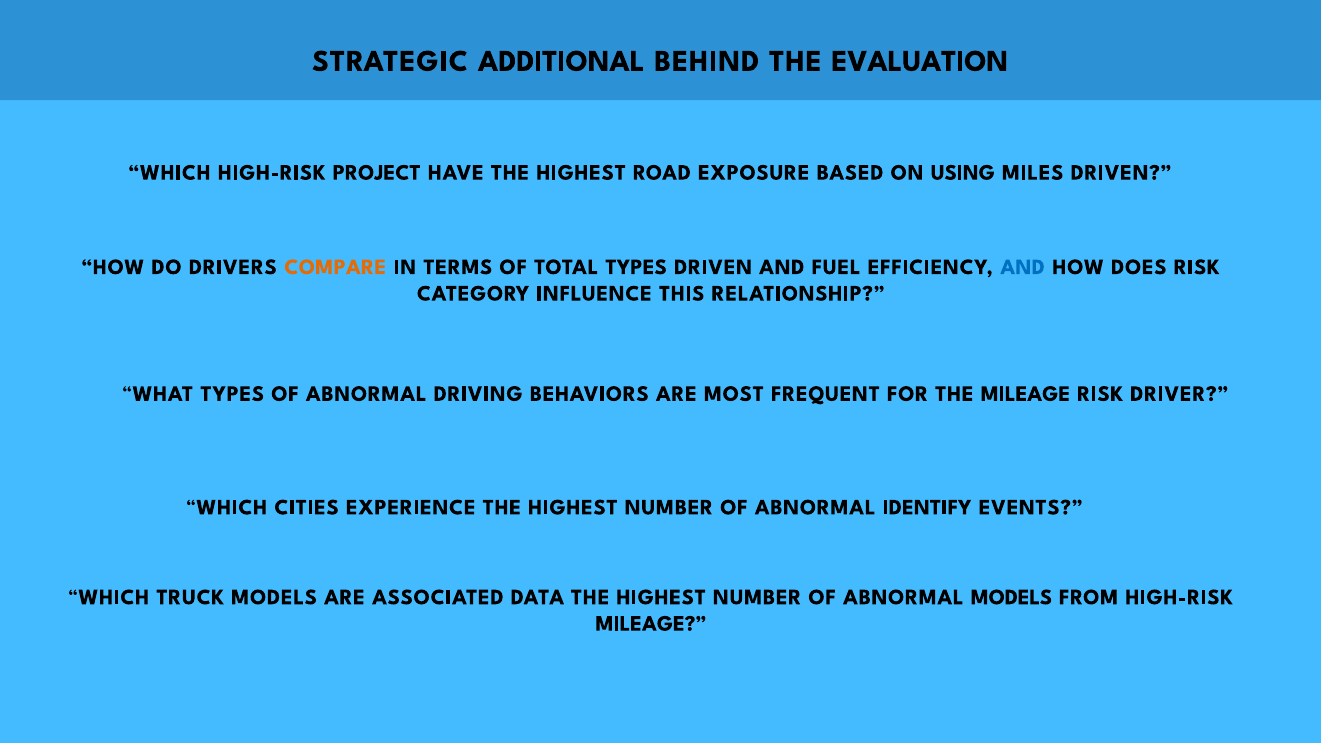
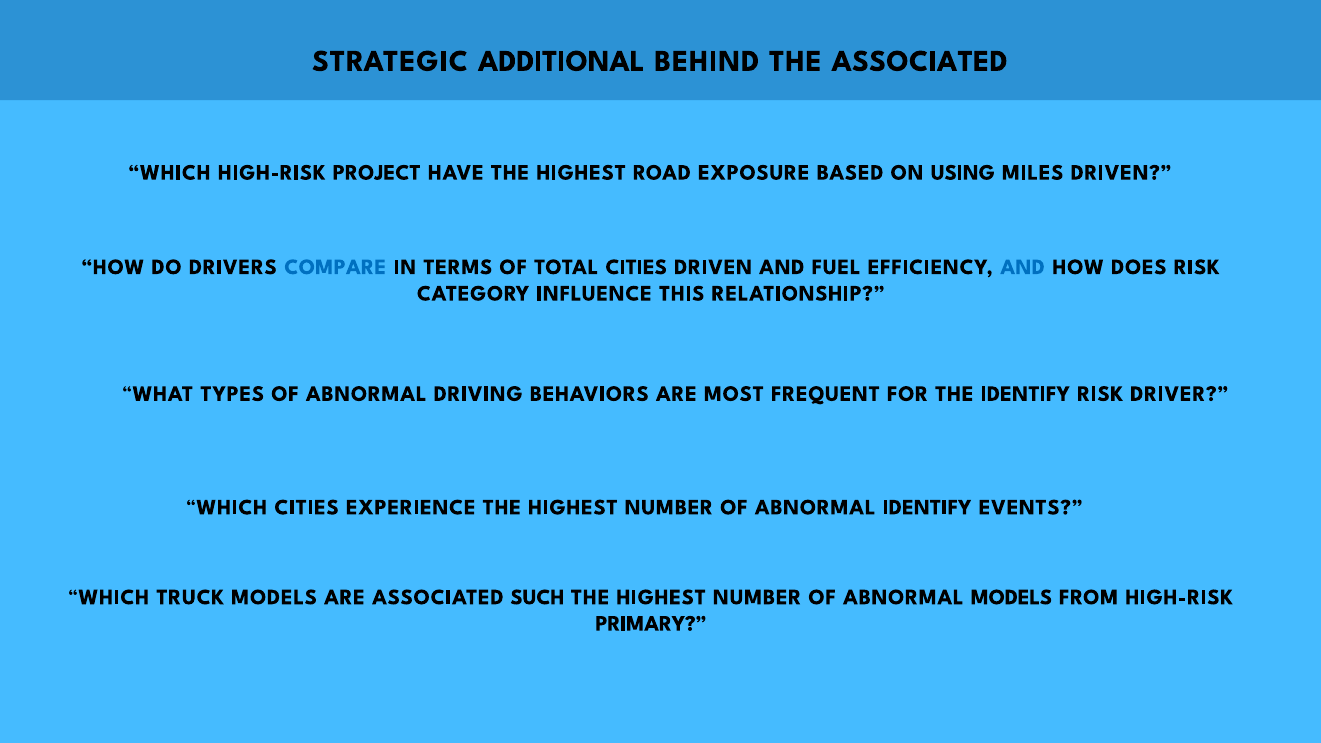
THE EVALUATION: EVALUATION -> ASSOCIATED (920, 61)
COMPARE colour: orange -> blue (335, 267)
TOTAL TYPES: TYPES -> CITIES (636, 267)
THE MILEAGE: MILEAGE -> IDENTIFY (1025, 394)
DATA: DATA -> SUCH (537, 597)
MILEAGE: MILEAGE -> PRIMARY (651, 623)
